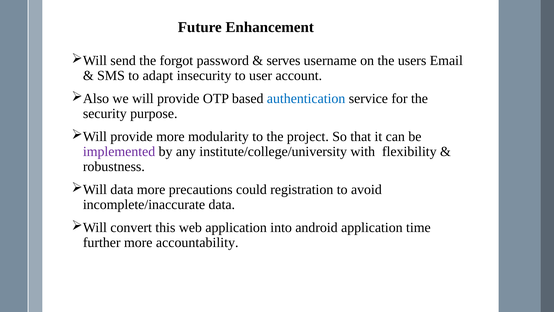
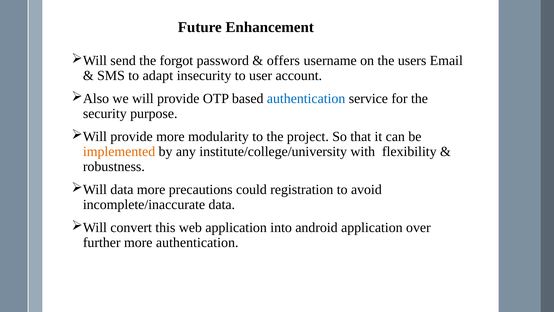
serves: serves -> offers (283, 61)
implemented colour: purple -> orange (119, 152)
time: time -> over (418, 228)
more accountability: accountability -> authentication (197, 242)
